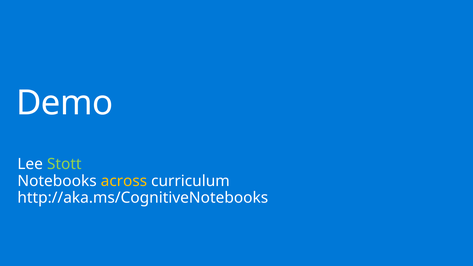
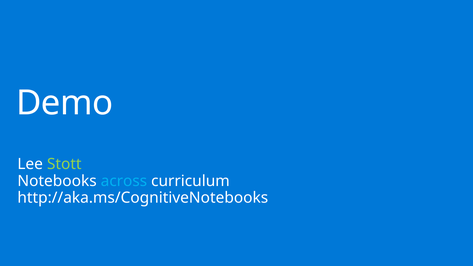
across colour: yellow -> light blue (124, 181)
